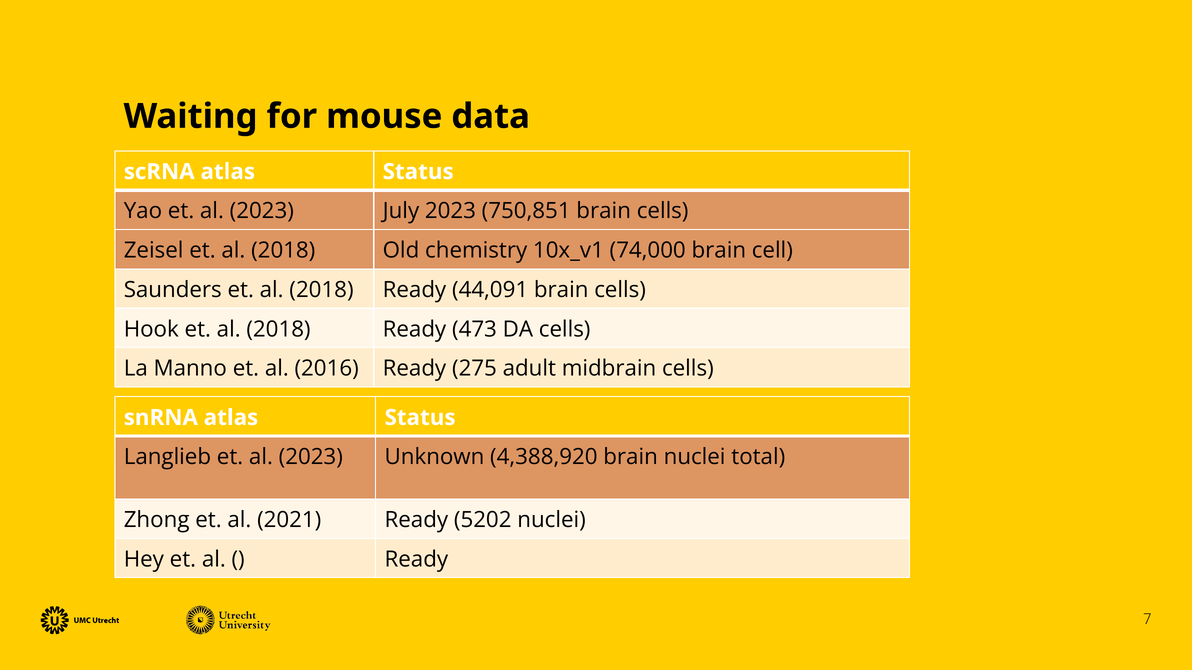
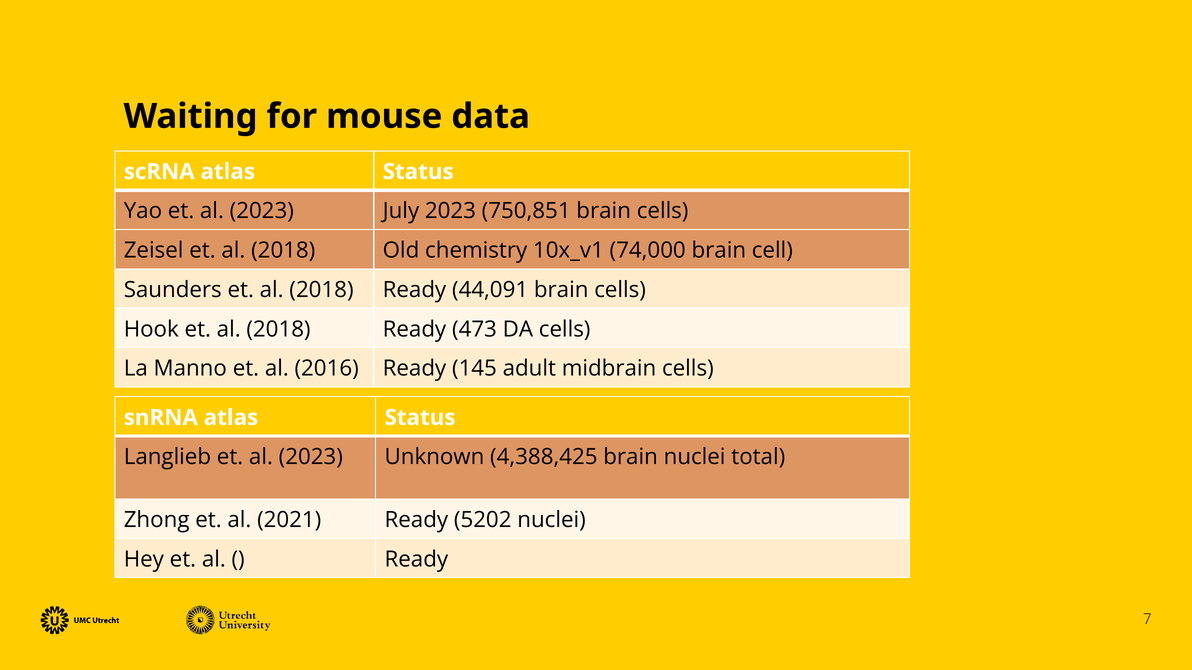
275: 275 -> 145 (474, 369)
4,388,920: 4,388,920 -> 4,388,425 (544, 457)
